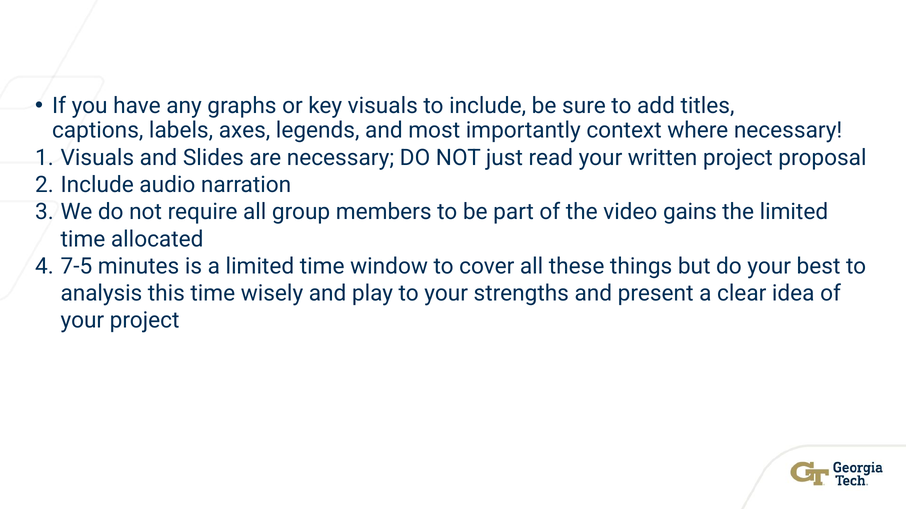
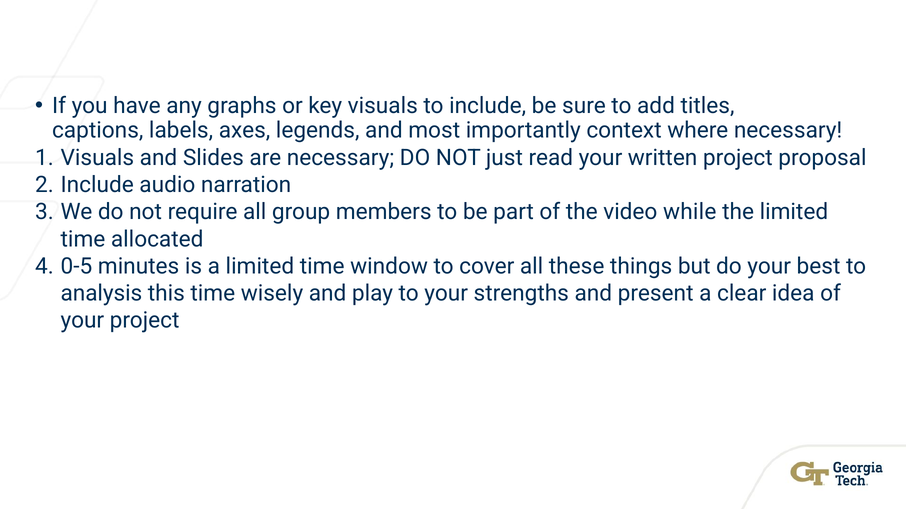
gains: gains -> while (690, 212)
7-5: 7-5 -> 0-5 (76, 267)
